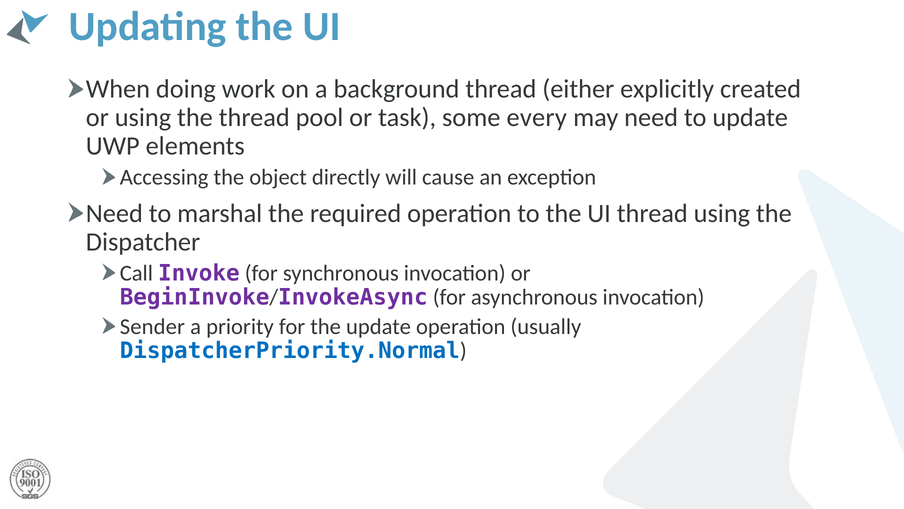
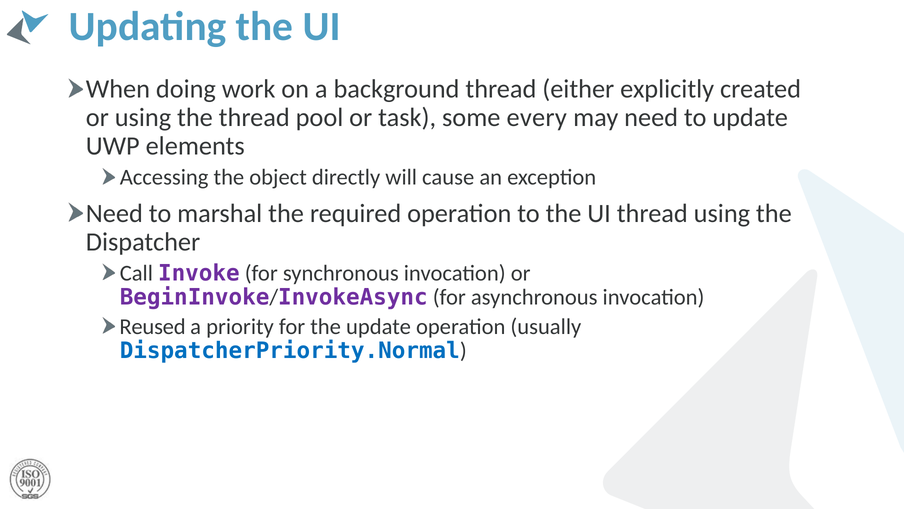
Sender: Sender -> Reused (153, 326)
